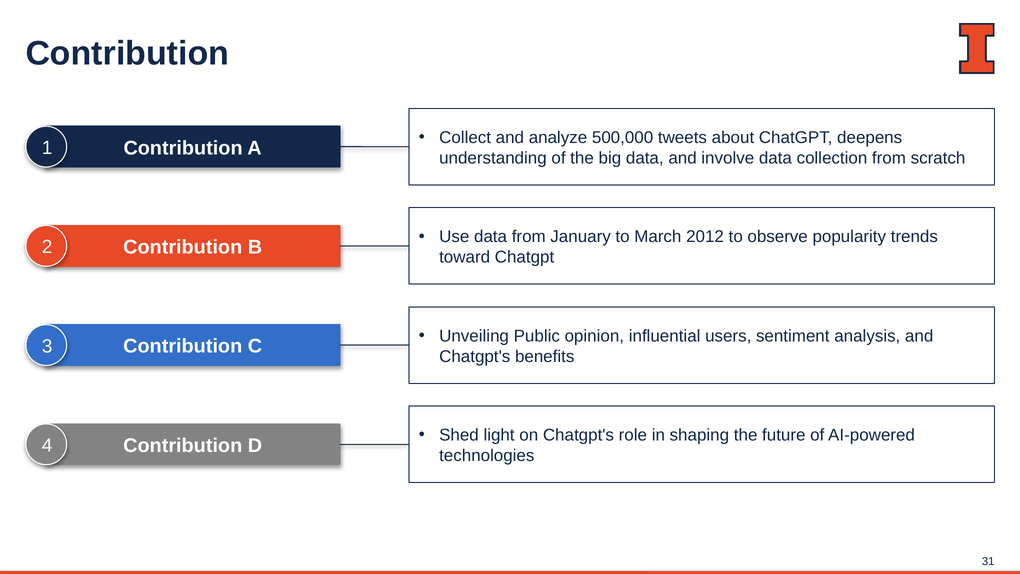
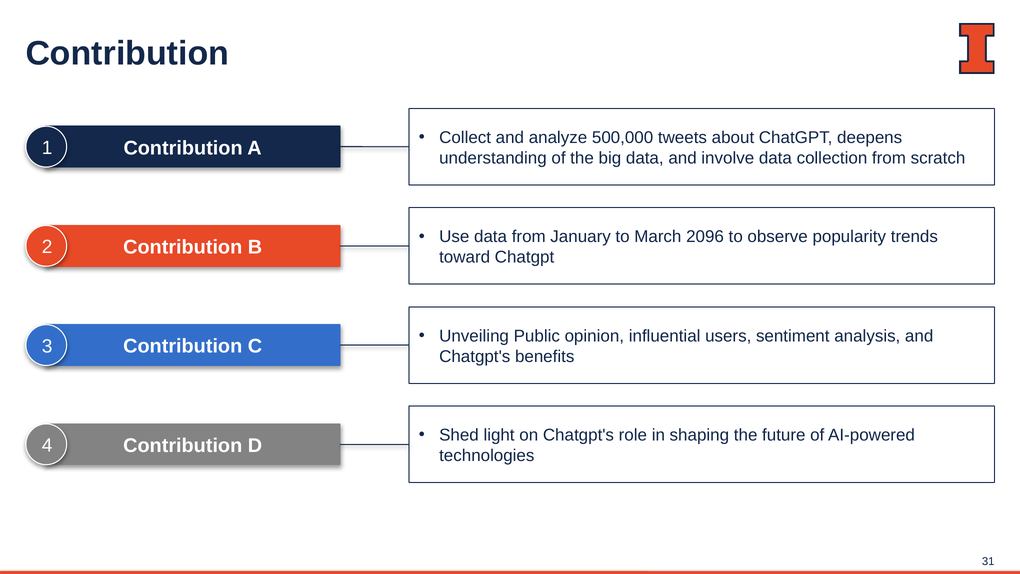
2012: 2012 -> 2096 (705, 237)
